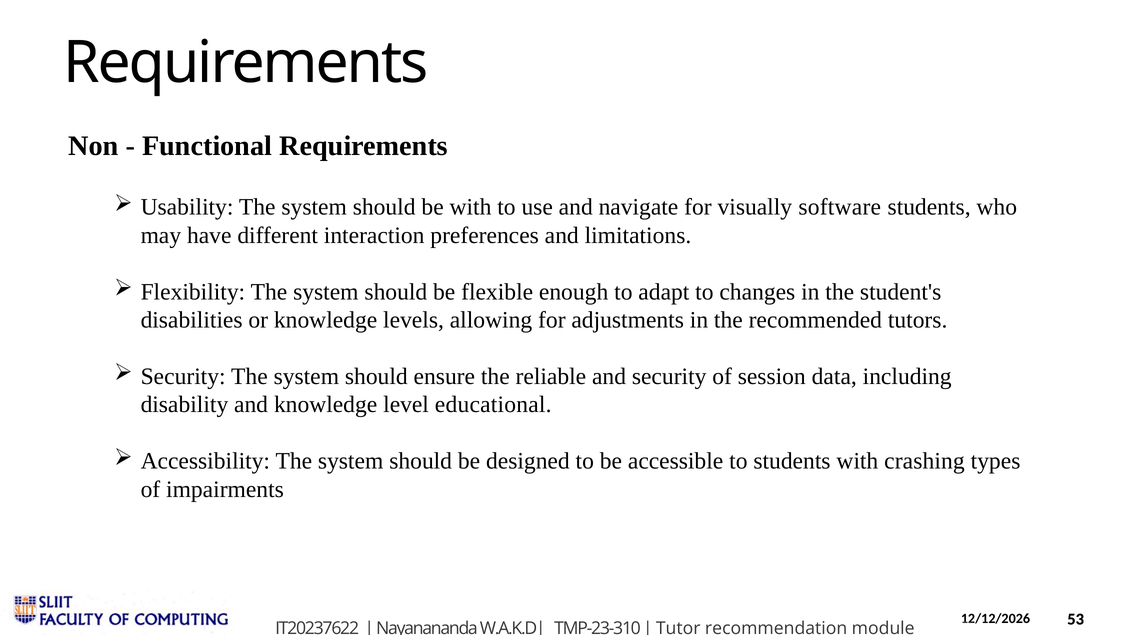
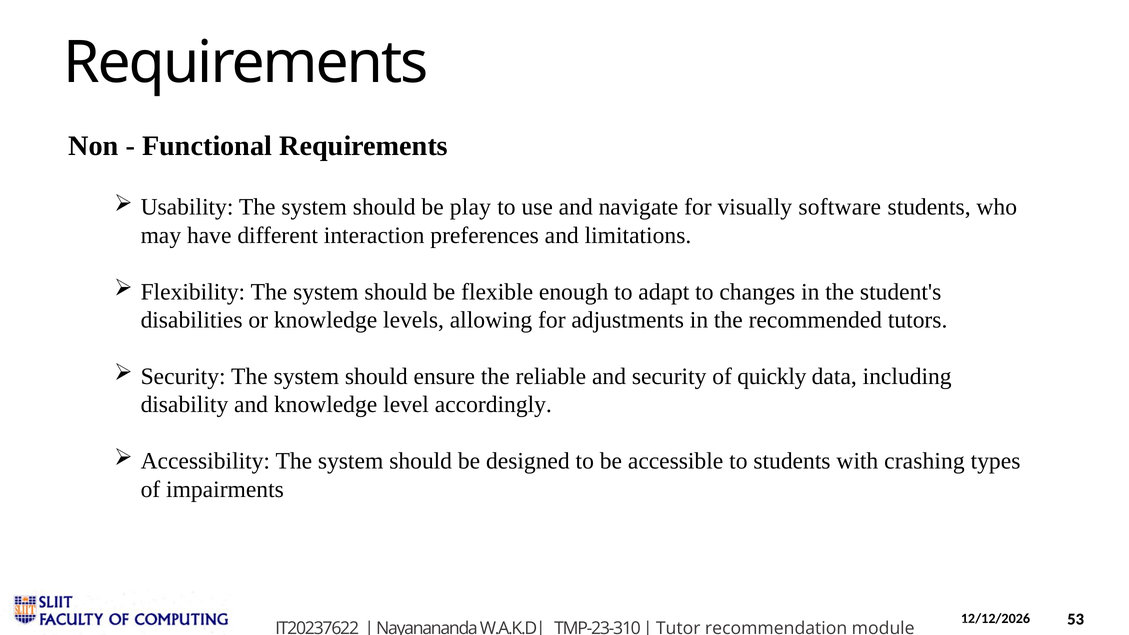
be with: with -> play (470, 207)
session: session -> quickly (772, 377)
educational: educational -> accordingly (493, 405)
